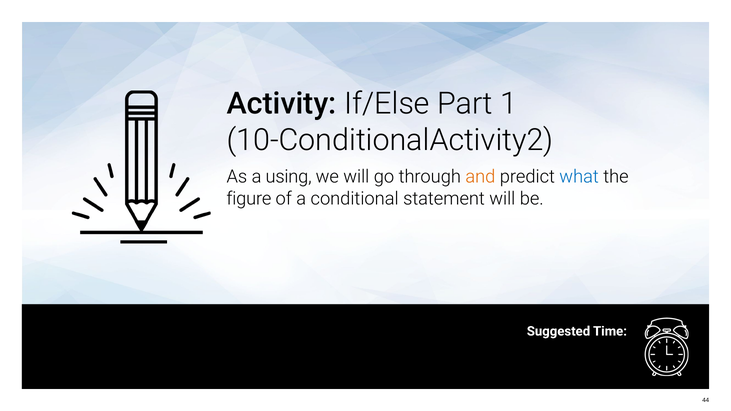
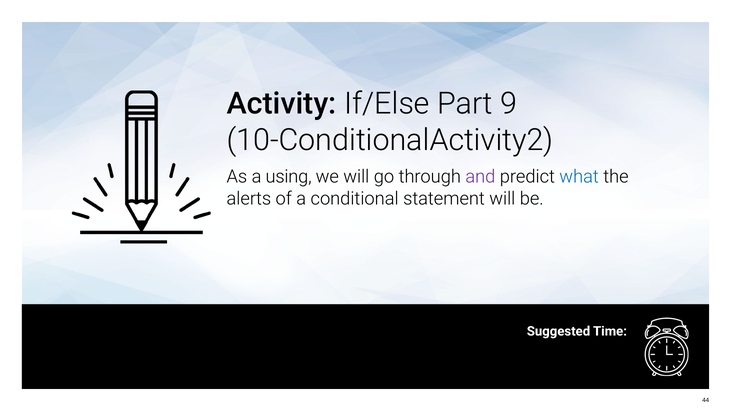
1: 1 -> 9 (509, 104)
and colour: orange -> purple (480, 177)
figure: figure -> alerts (249, 199)
